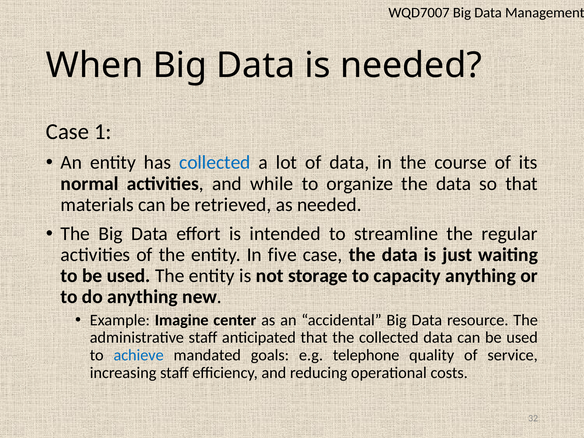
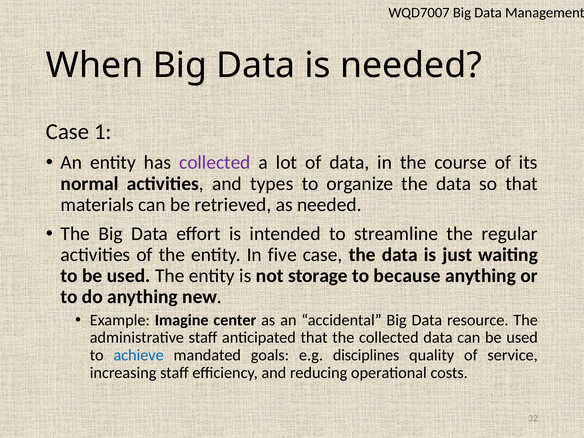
collected colour: blue -> purple (215, 163)
while: while -> types (272, 184)
capacity: capacity -> because (407, 276)
telephone: telephone -> disciplines (366, 355)
